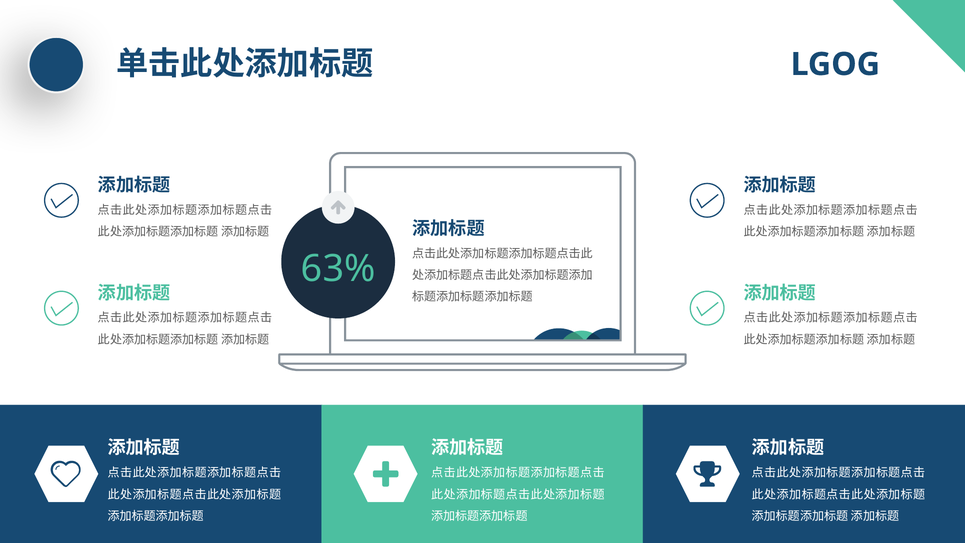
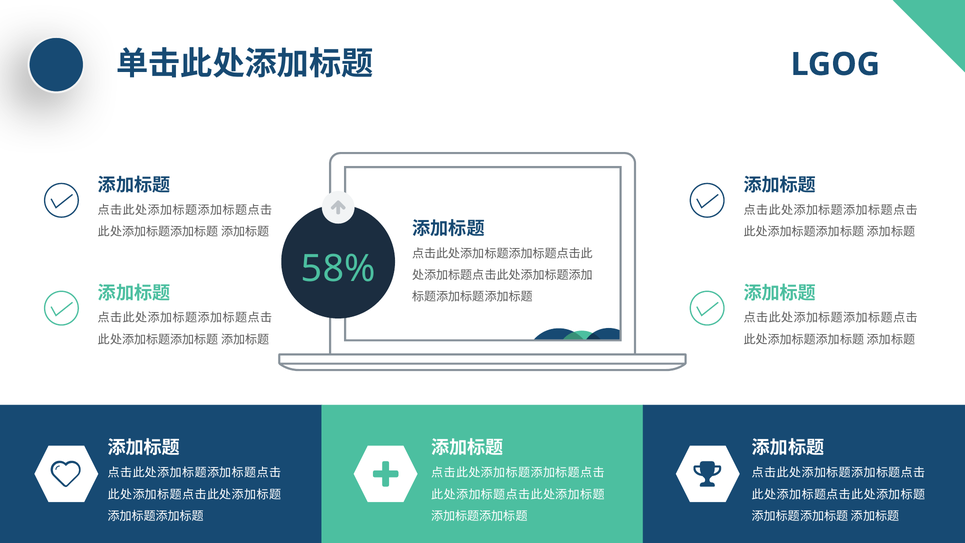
63%: 63% -> 58% (338, 269)
